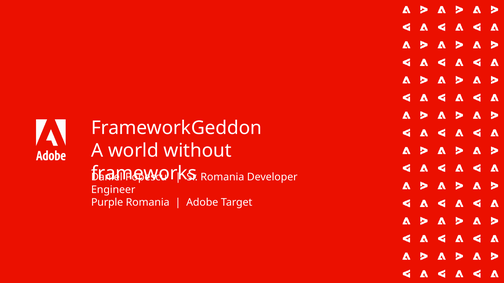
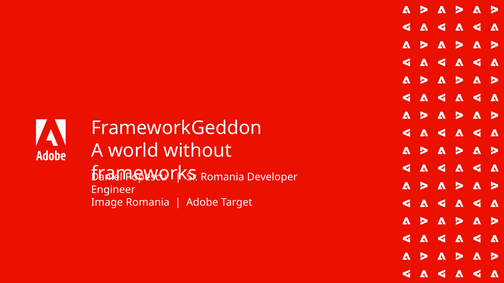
Purple: Purple -> Image (107, 203)
